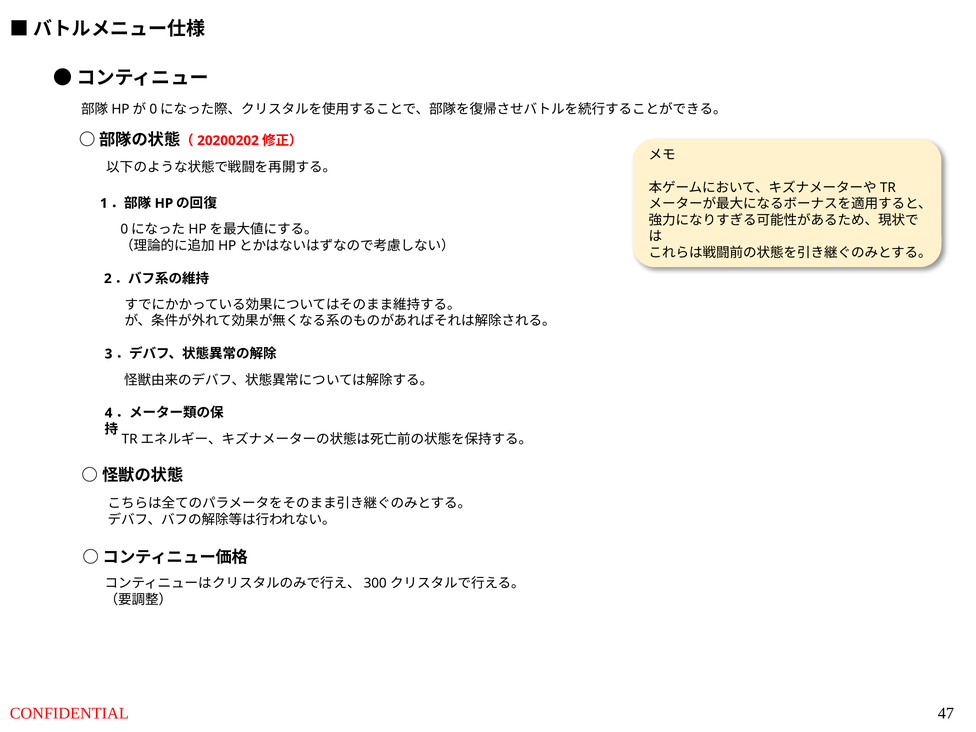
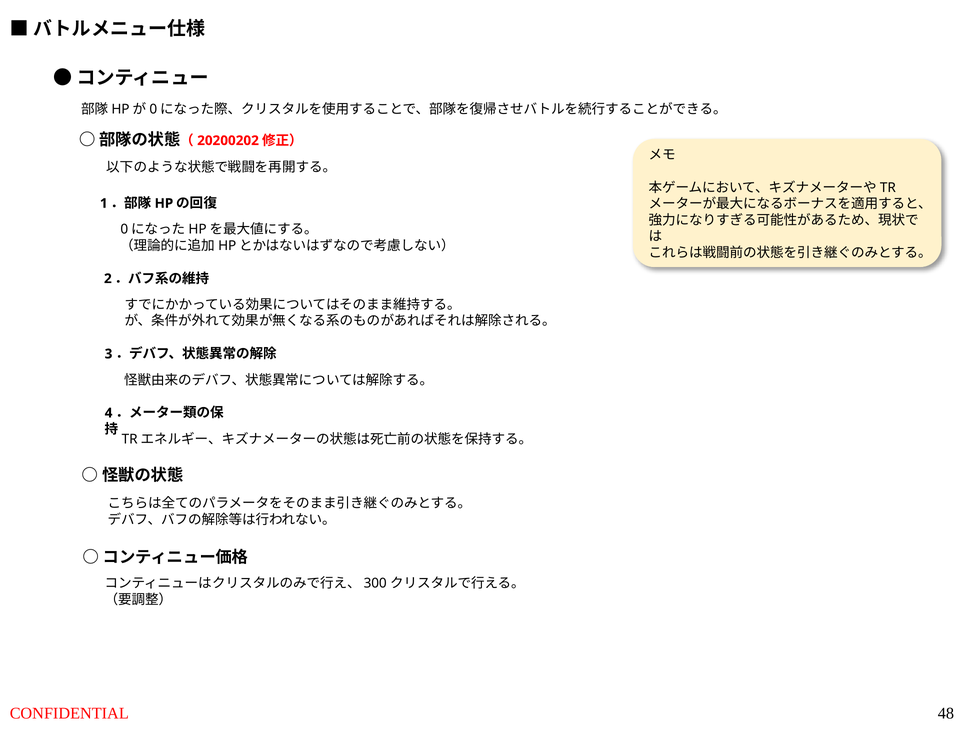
47: 47 -> 48 (946, 714)
